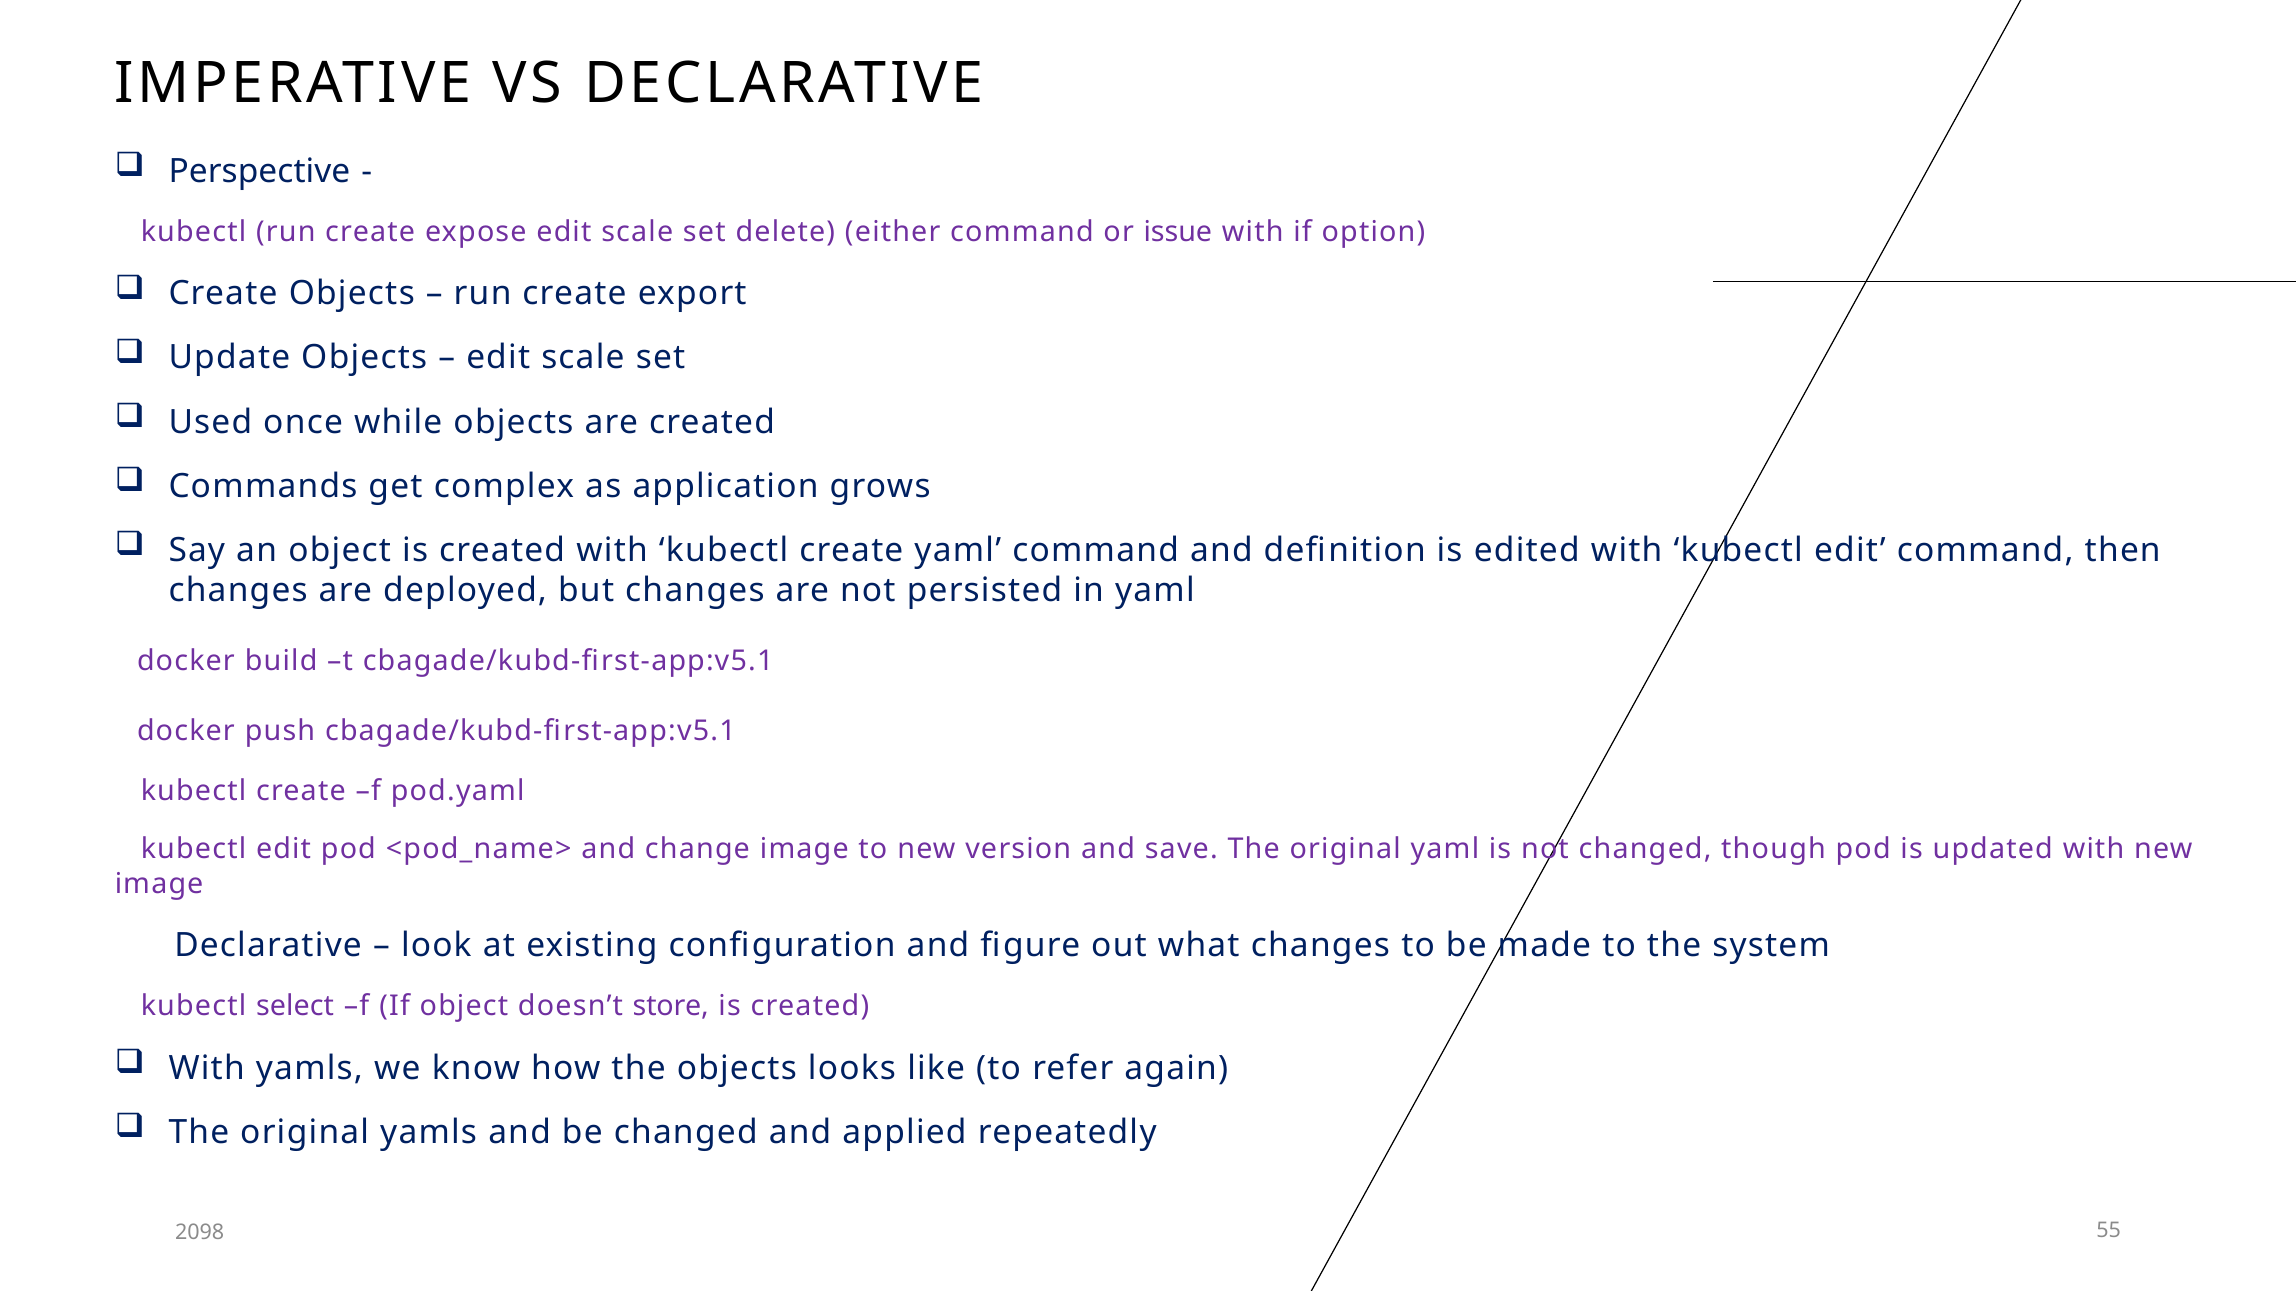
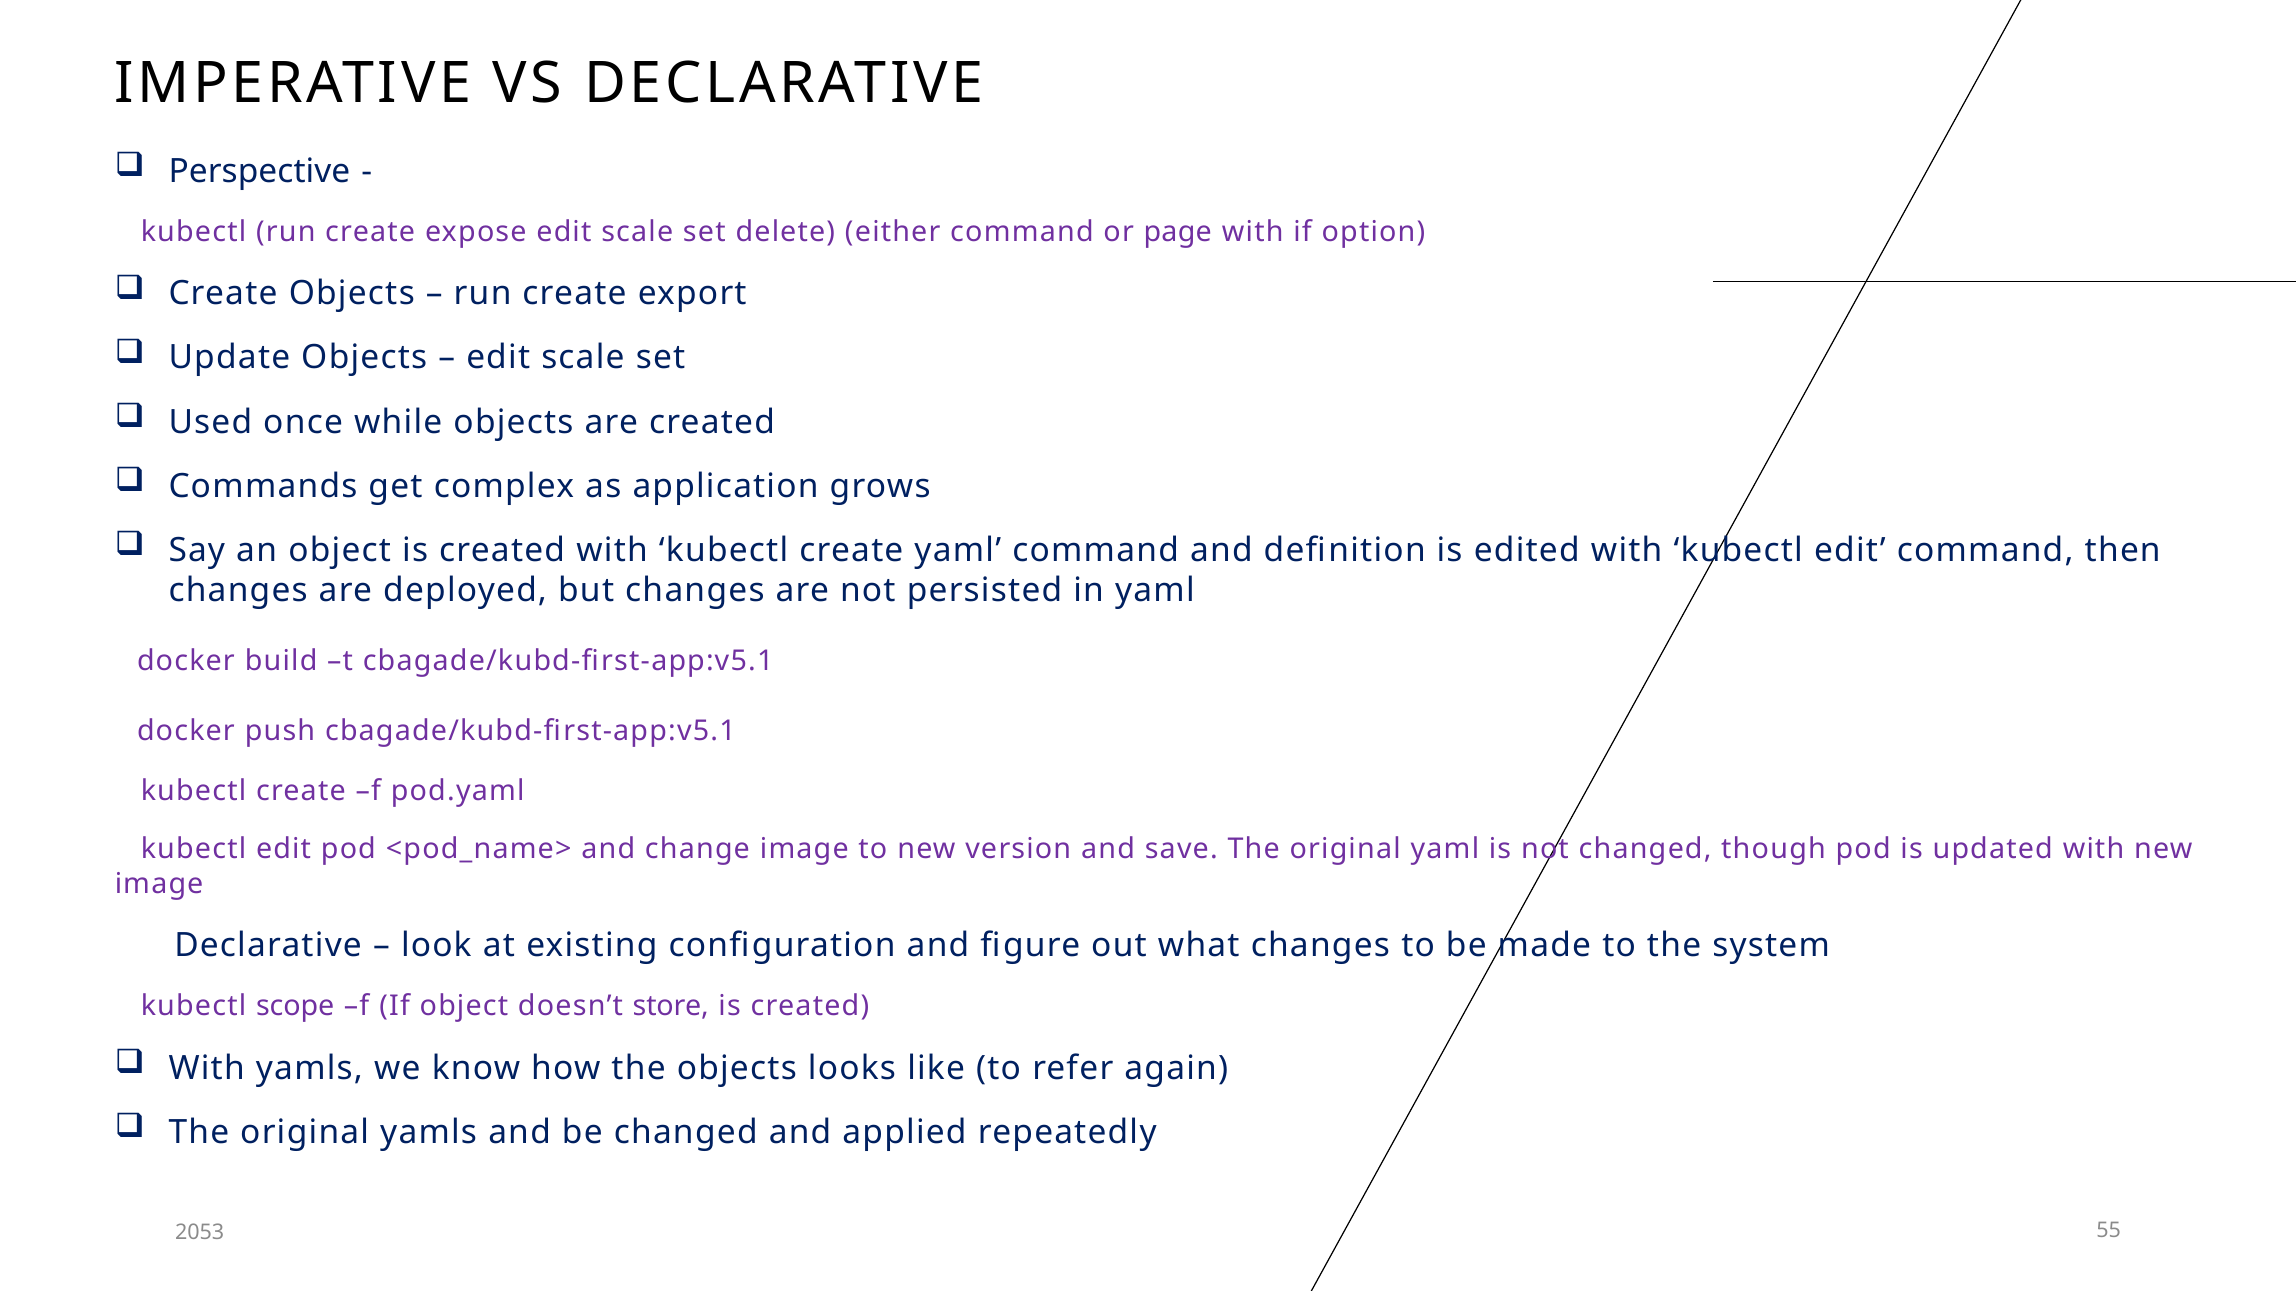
issue: issue -> page (1178, 232)
select: select -> scope (295, 1007)
2098: 2098 -> 2053 (200, 1233)
